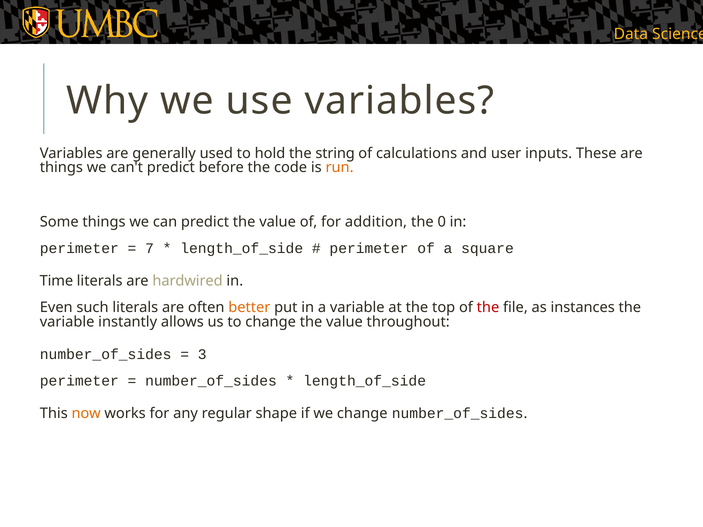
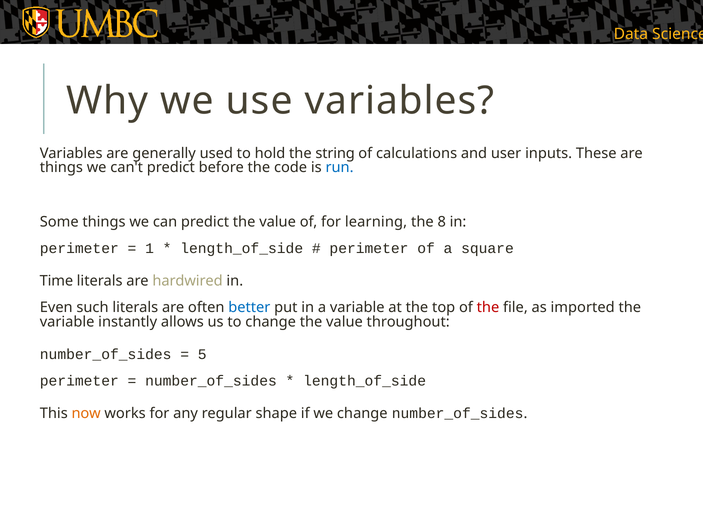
run colour: orange -> blue (340, 167)
addition: addition -> learning (376, 222)
0: 0 -> 8 (442, 222)
7: 7 -> 1 (150, 249)
better colour: orange -> blue (249, 308)
instances: instances -> imported (583, 308)
3: 3 -> 5 (202, 355)
